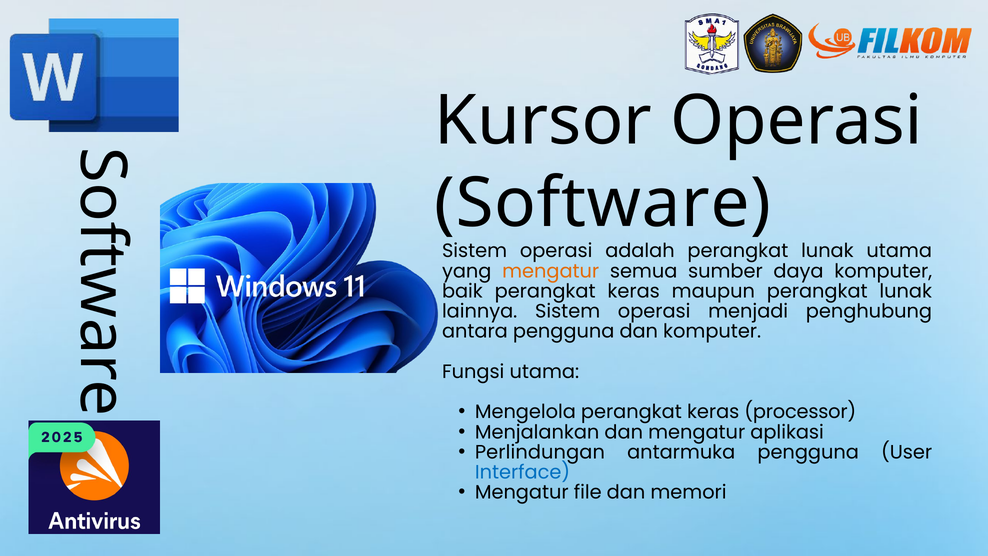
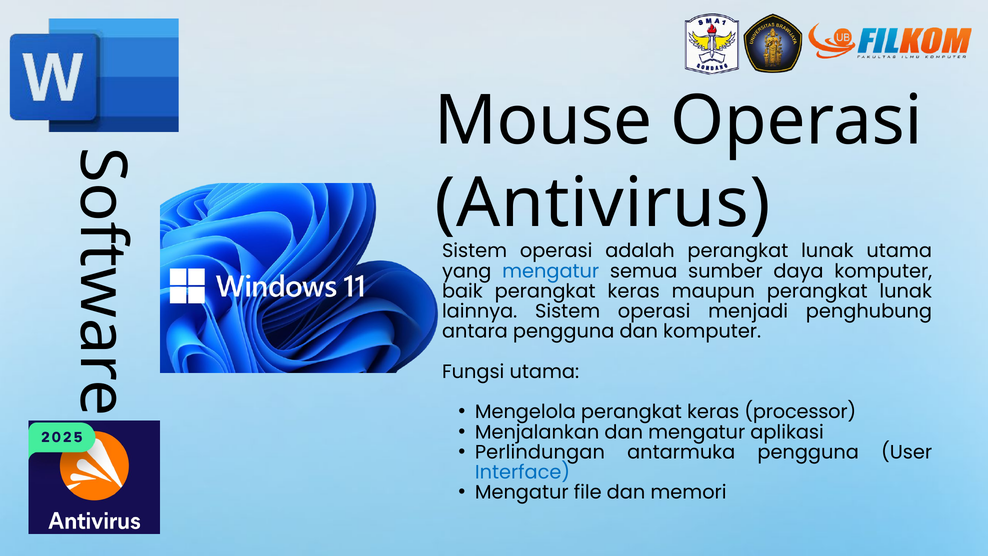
Kursor: Kursor -> Mouse (543, 121)
Software: Software -> Antivirus (603, 203)
mengatur colour: orange -> blue (551, 271)
